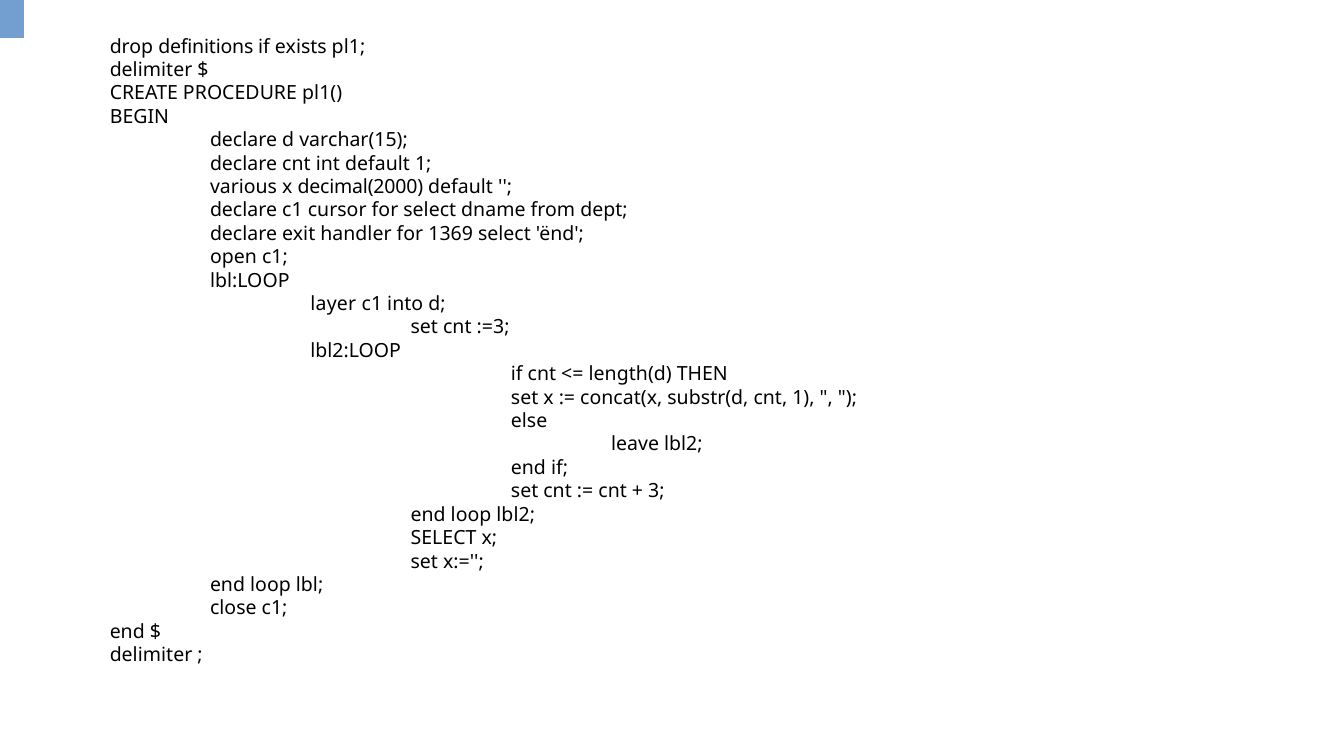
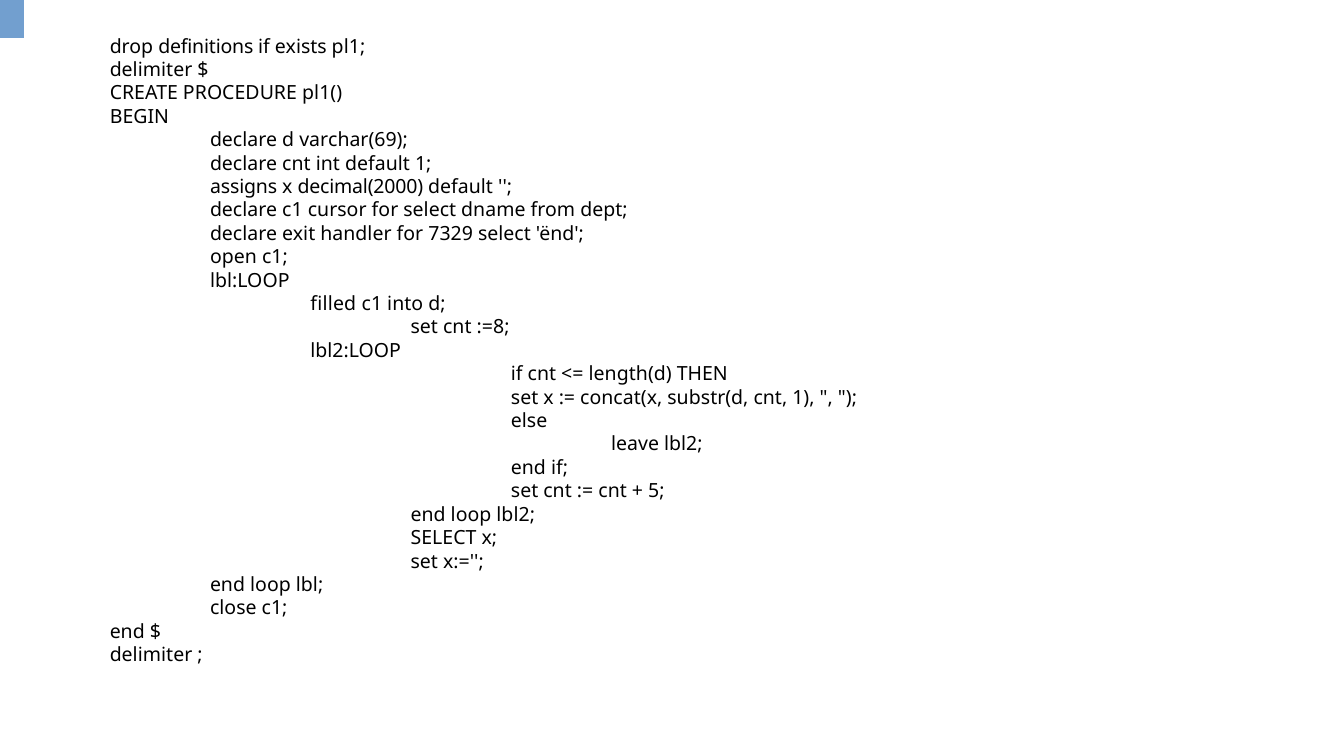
varchar(15: varchar(15 -> varchar(69 (354, 140)
various: various -> assigns (244, 187)
1369: 1369 -> 7329 (451, 234)
layer: layer -> filled (333, 304)
:=3: :=3 -> :=8 (493, 328)
3: 3 -> 5 (656, 491)
